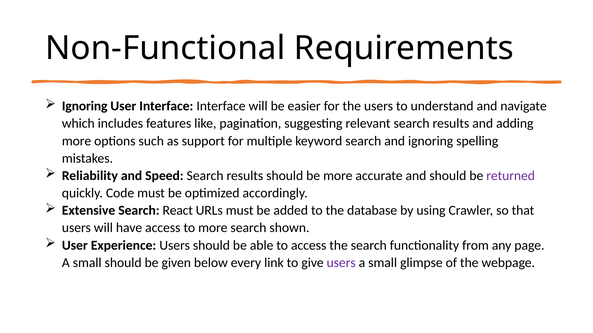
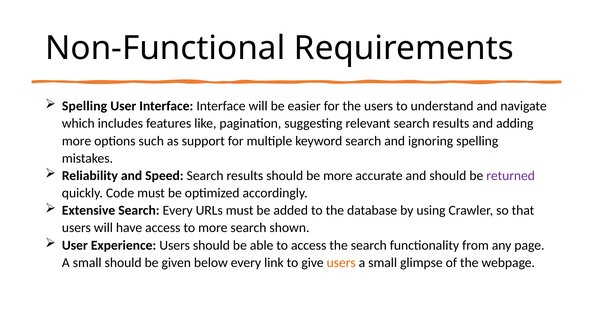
Ignoring: Ignoring -> Spelling (85, 106)
Search React: React -> Every (178, 211)
users colour: purple -> orange (341, 263)
